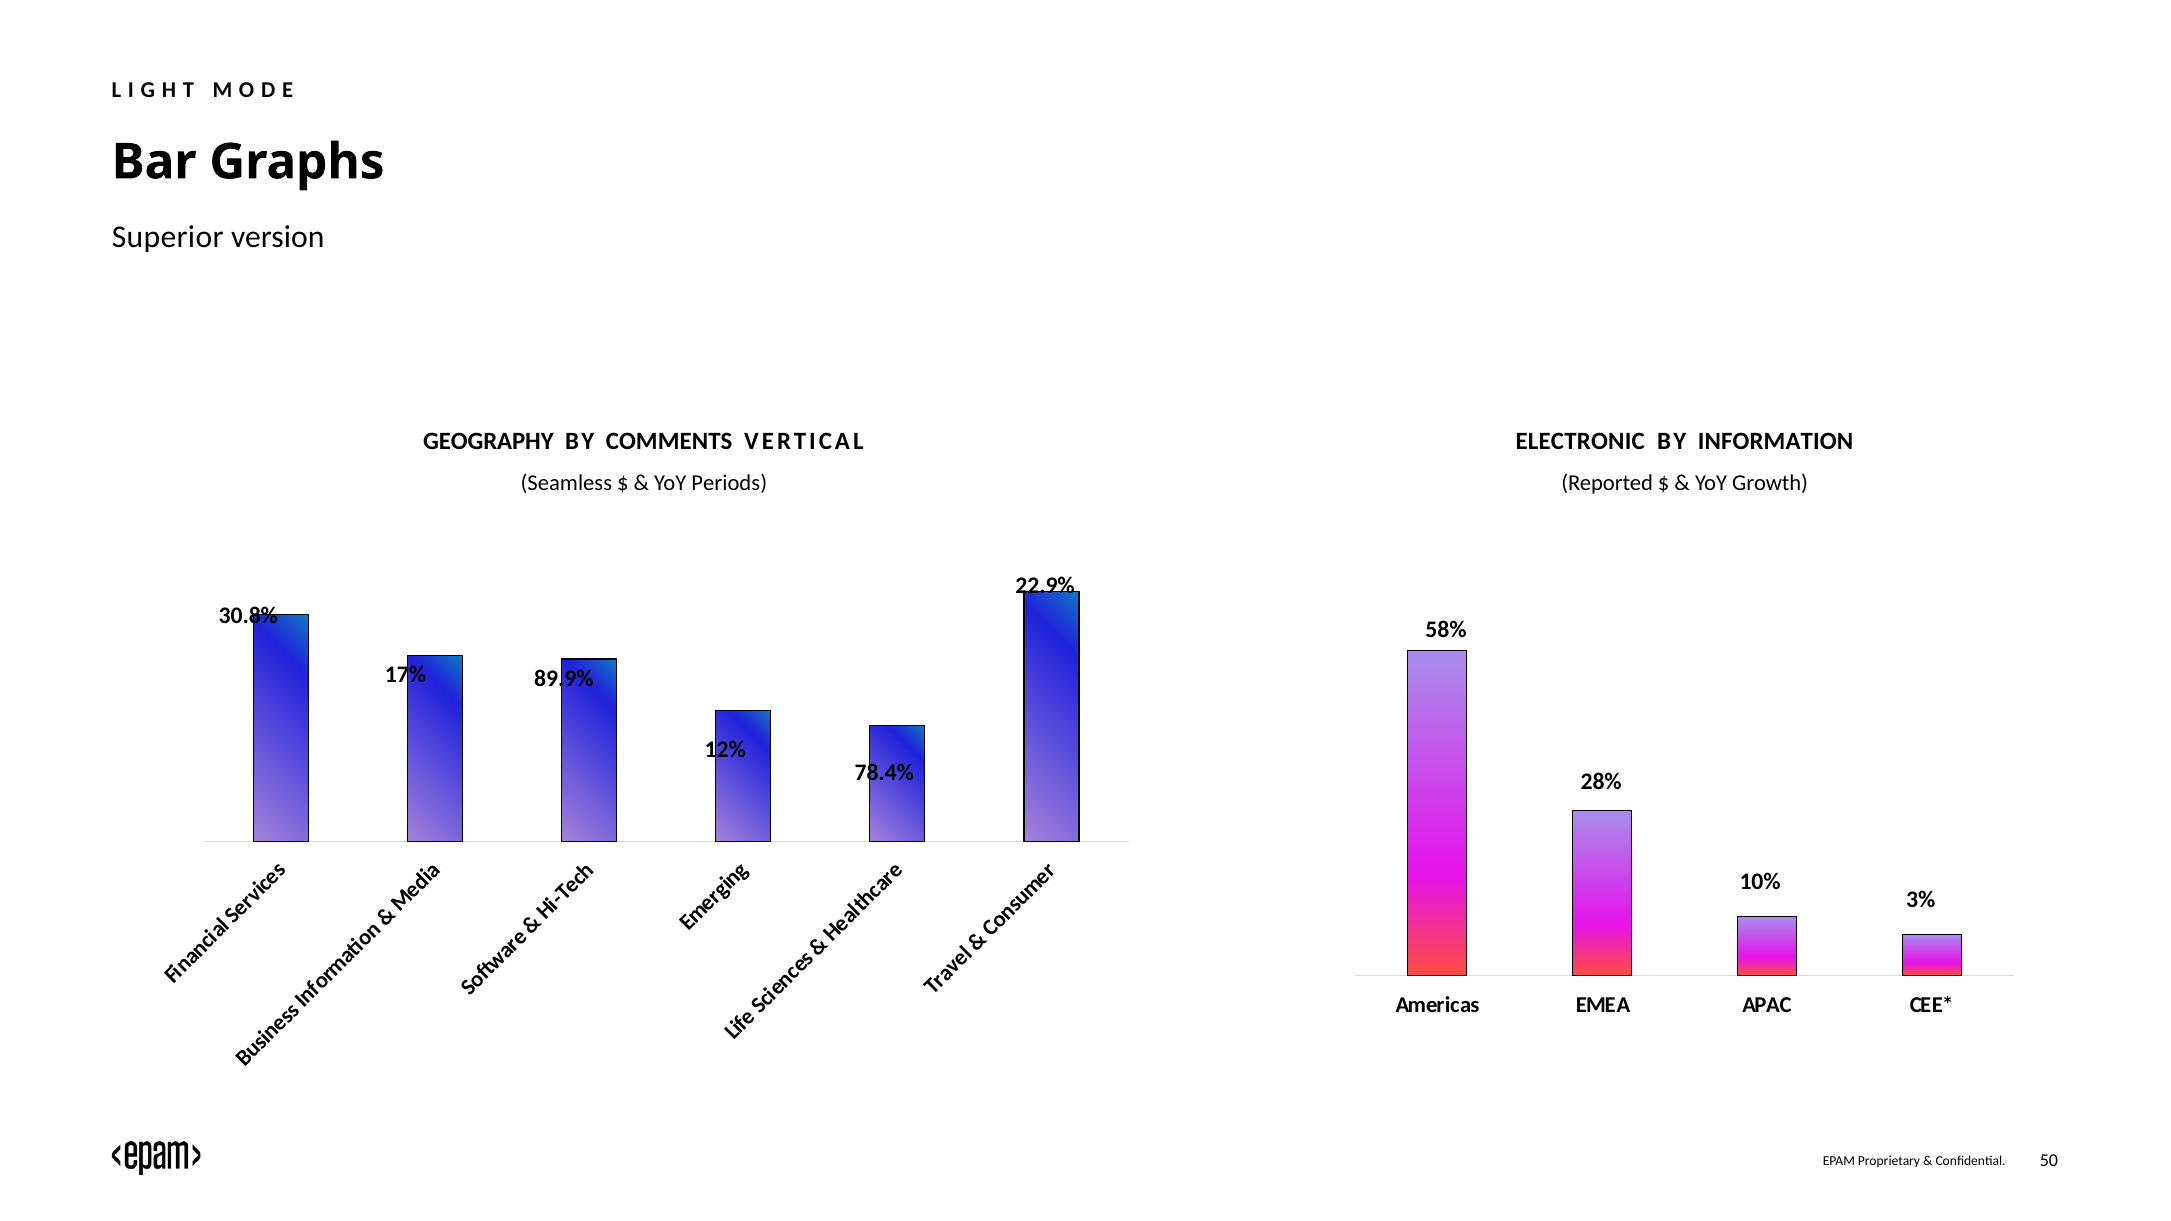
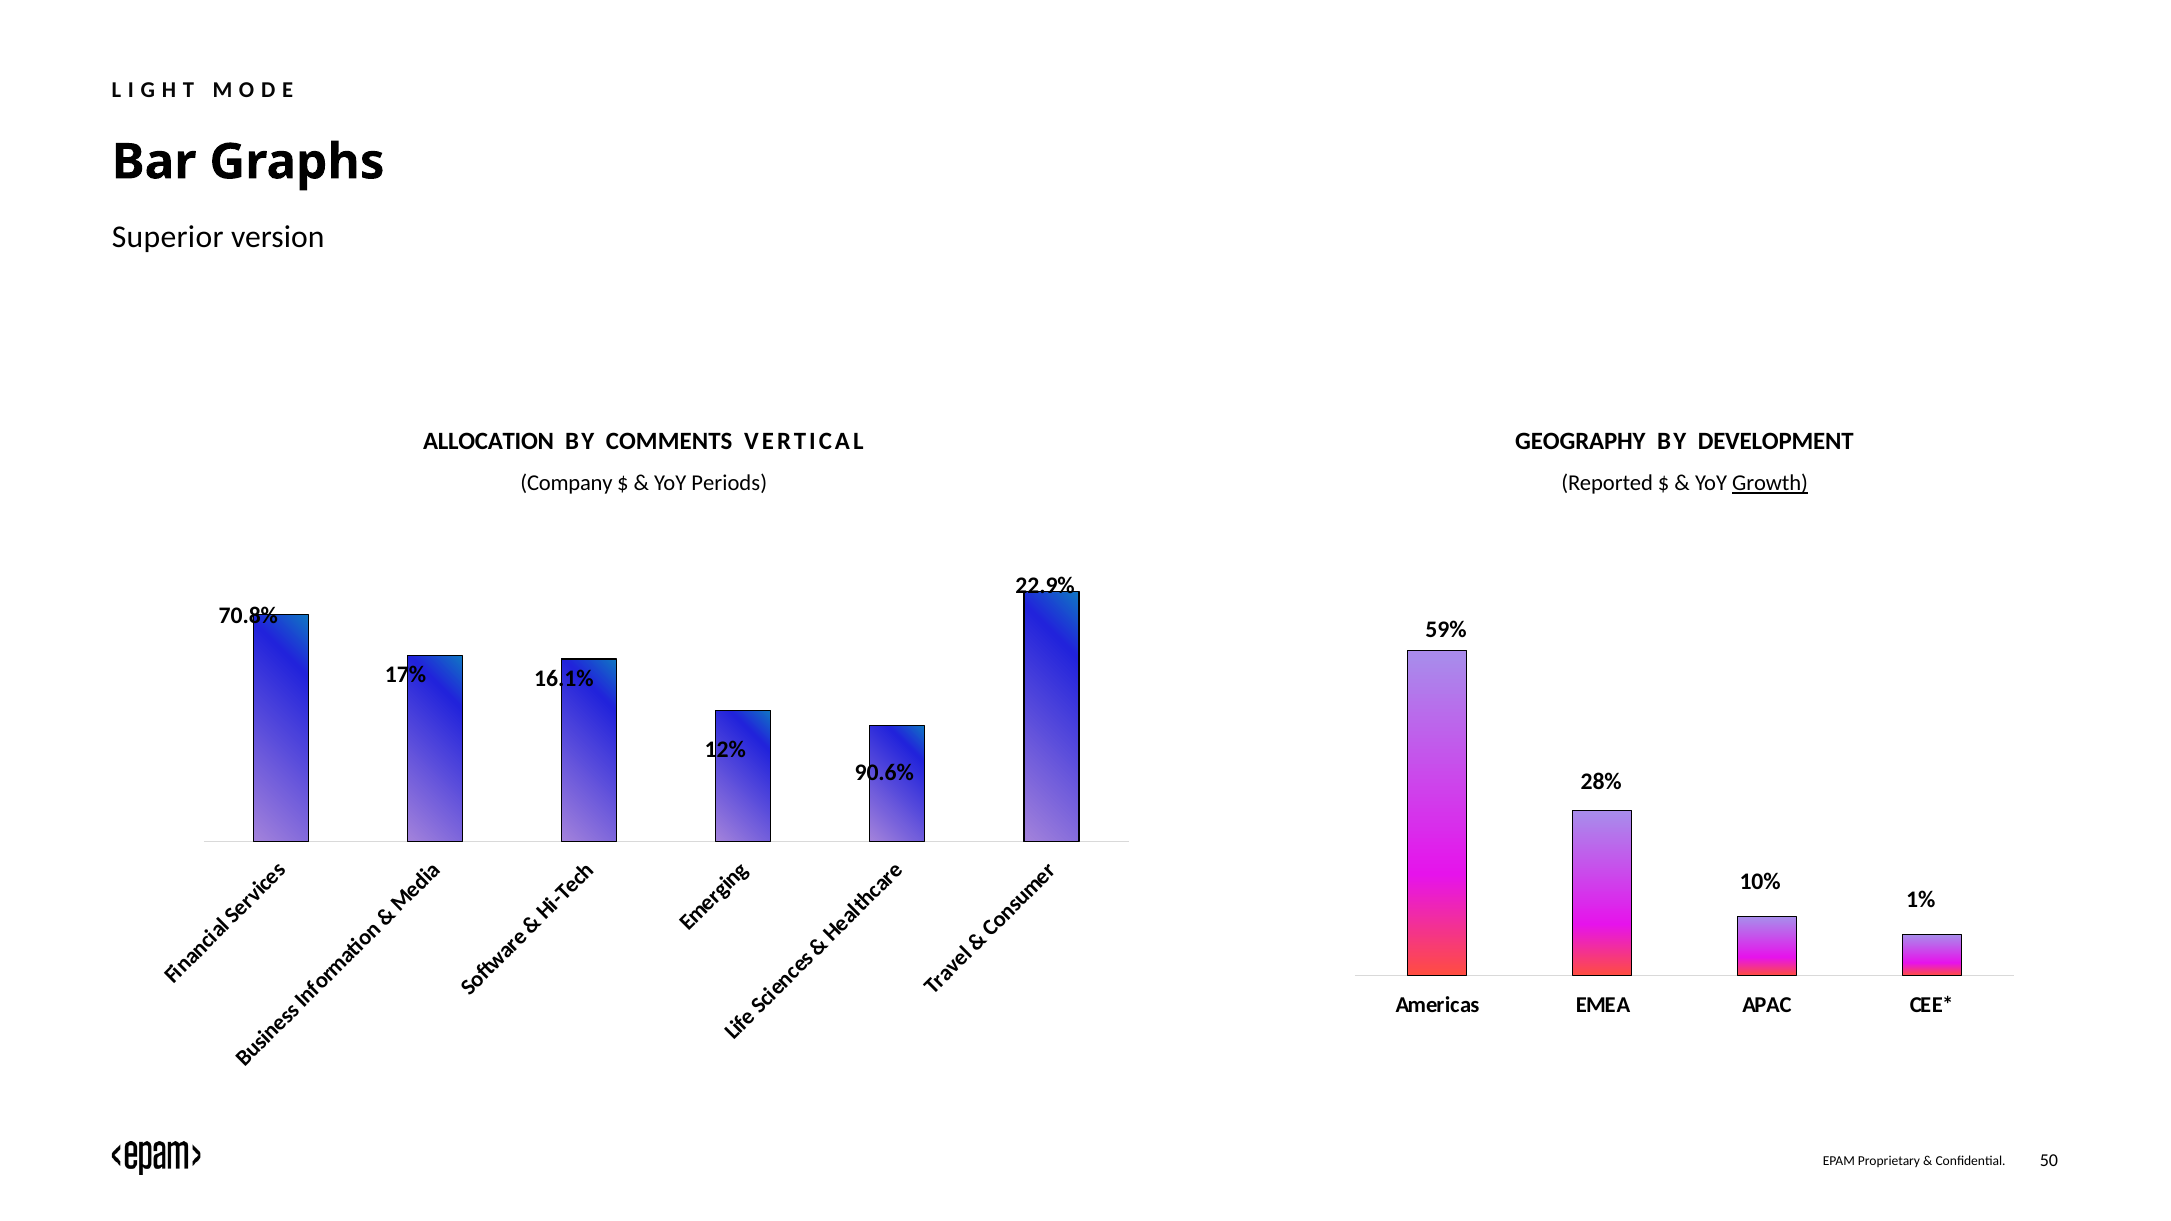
GEOGRAPHY: GEOGRAPHY -> ALLOCATION (489, 441)
ELECTRONIC: ELECTRONIC -> GEOGRAPHY (1580, 441)
INFORMATION: INFORMATION -> DEVELOPMENT (1776, 441)
Seamless: Seamless -> Company (566, 483)
Growth underline: none -> present (1770, 483)
30.8%: 30.8% -> 70.8% (248, 615)
58%: 58% -> 59% (1446, 630)
89.9%: 89.9% -> 16.1% (564, 679)
78.4%: 78.4% -> 90.6% (884, 773)
3%: 3% -> 1% (1921, 899)
